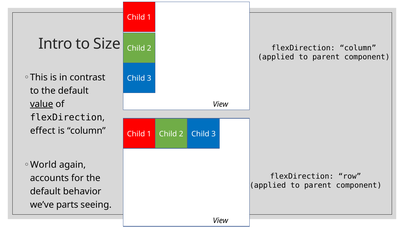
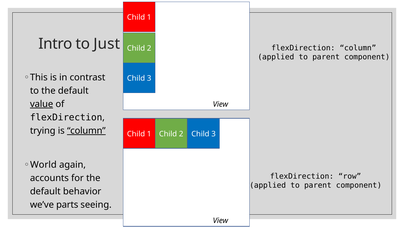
Size: Size -> Just (107, 44)
effect: effect -> trying (43, 131)
column underline: none -> present (86, 131)
